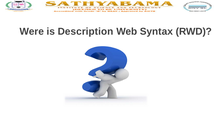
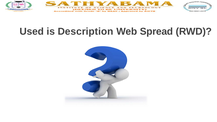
Were: Were -> Used (32, 31)
Syntax: Syntax -> Spread (156, 31)
